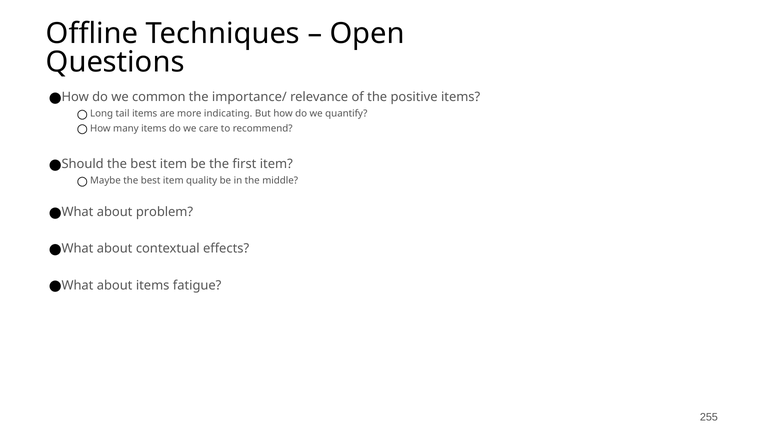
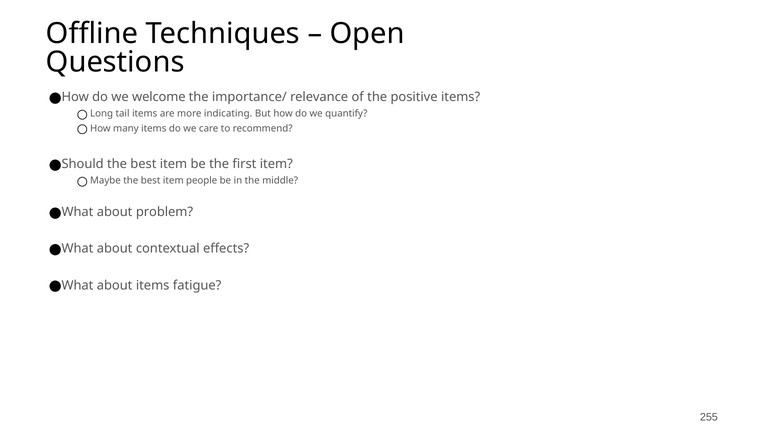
common: common -> welcome (159, 97)
quality: quality -> people (202, 181)
